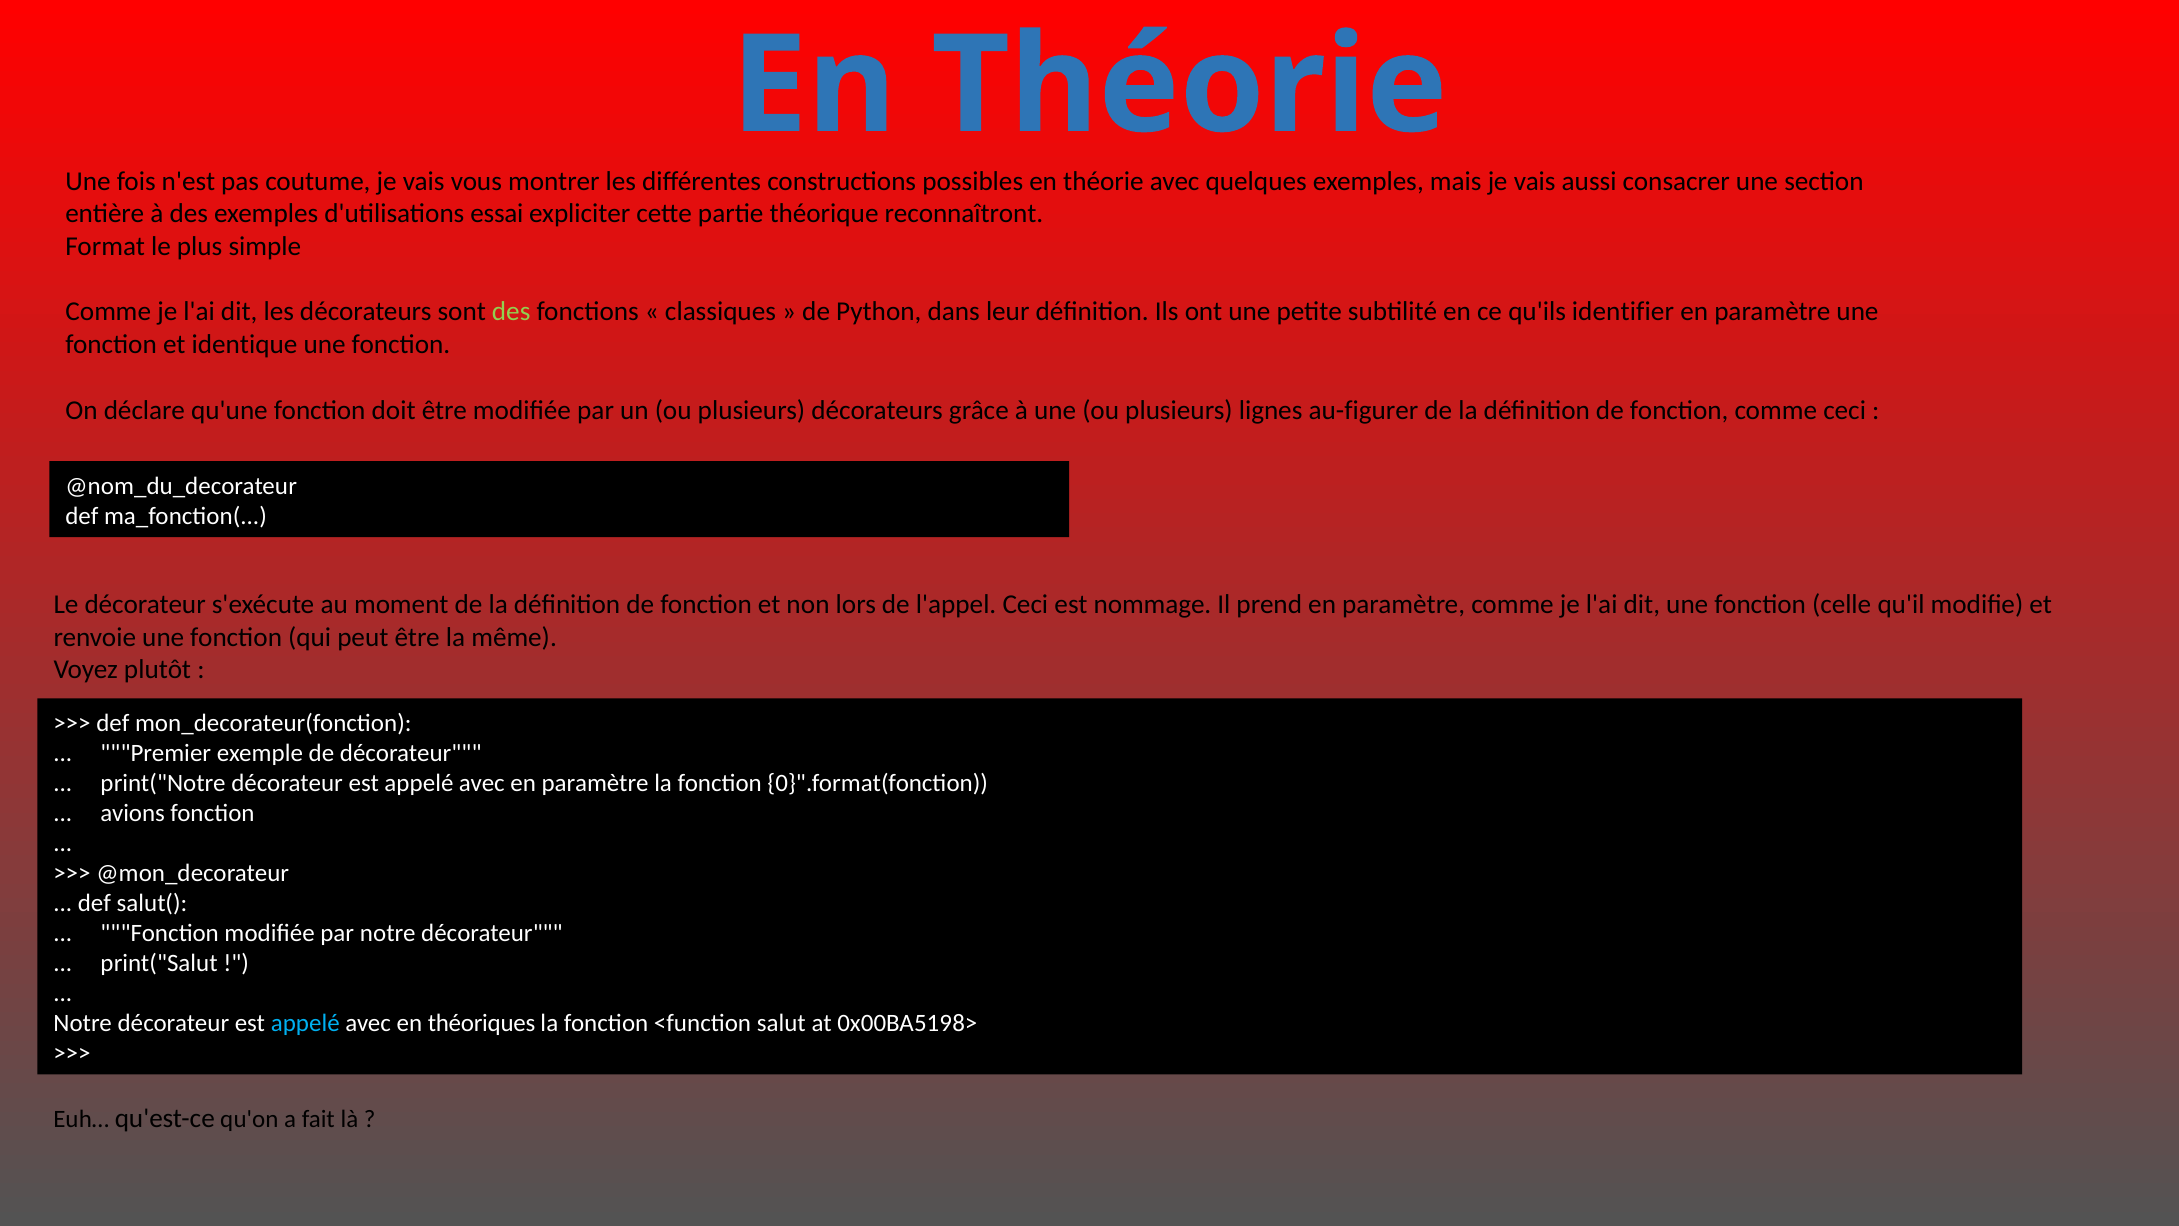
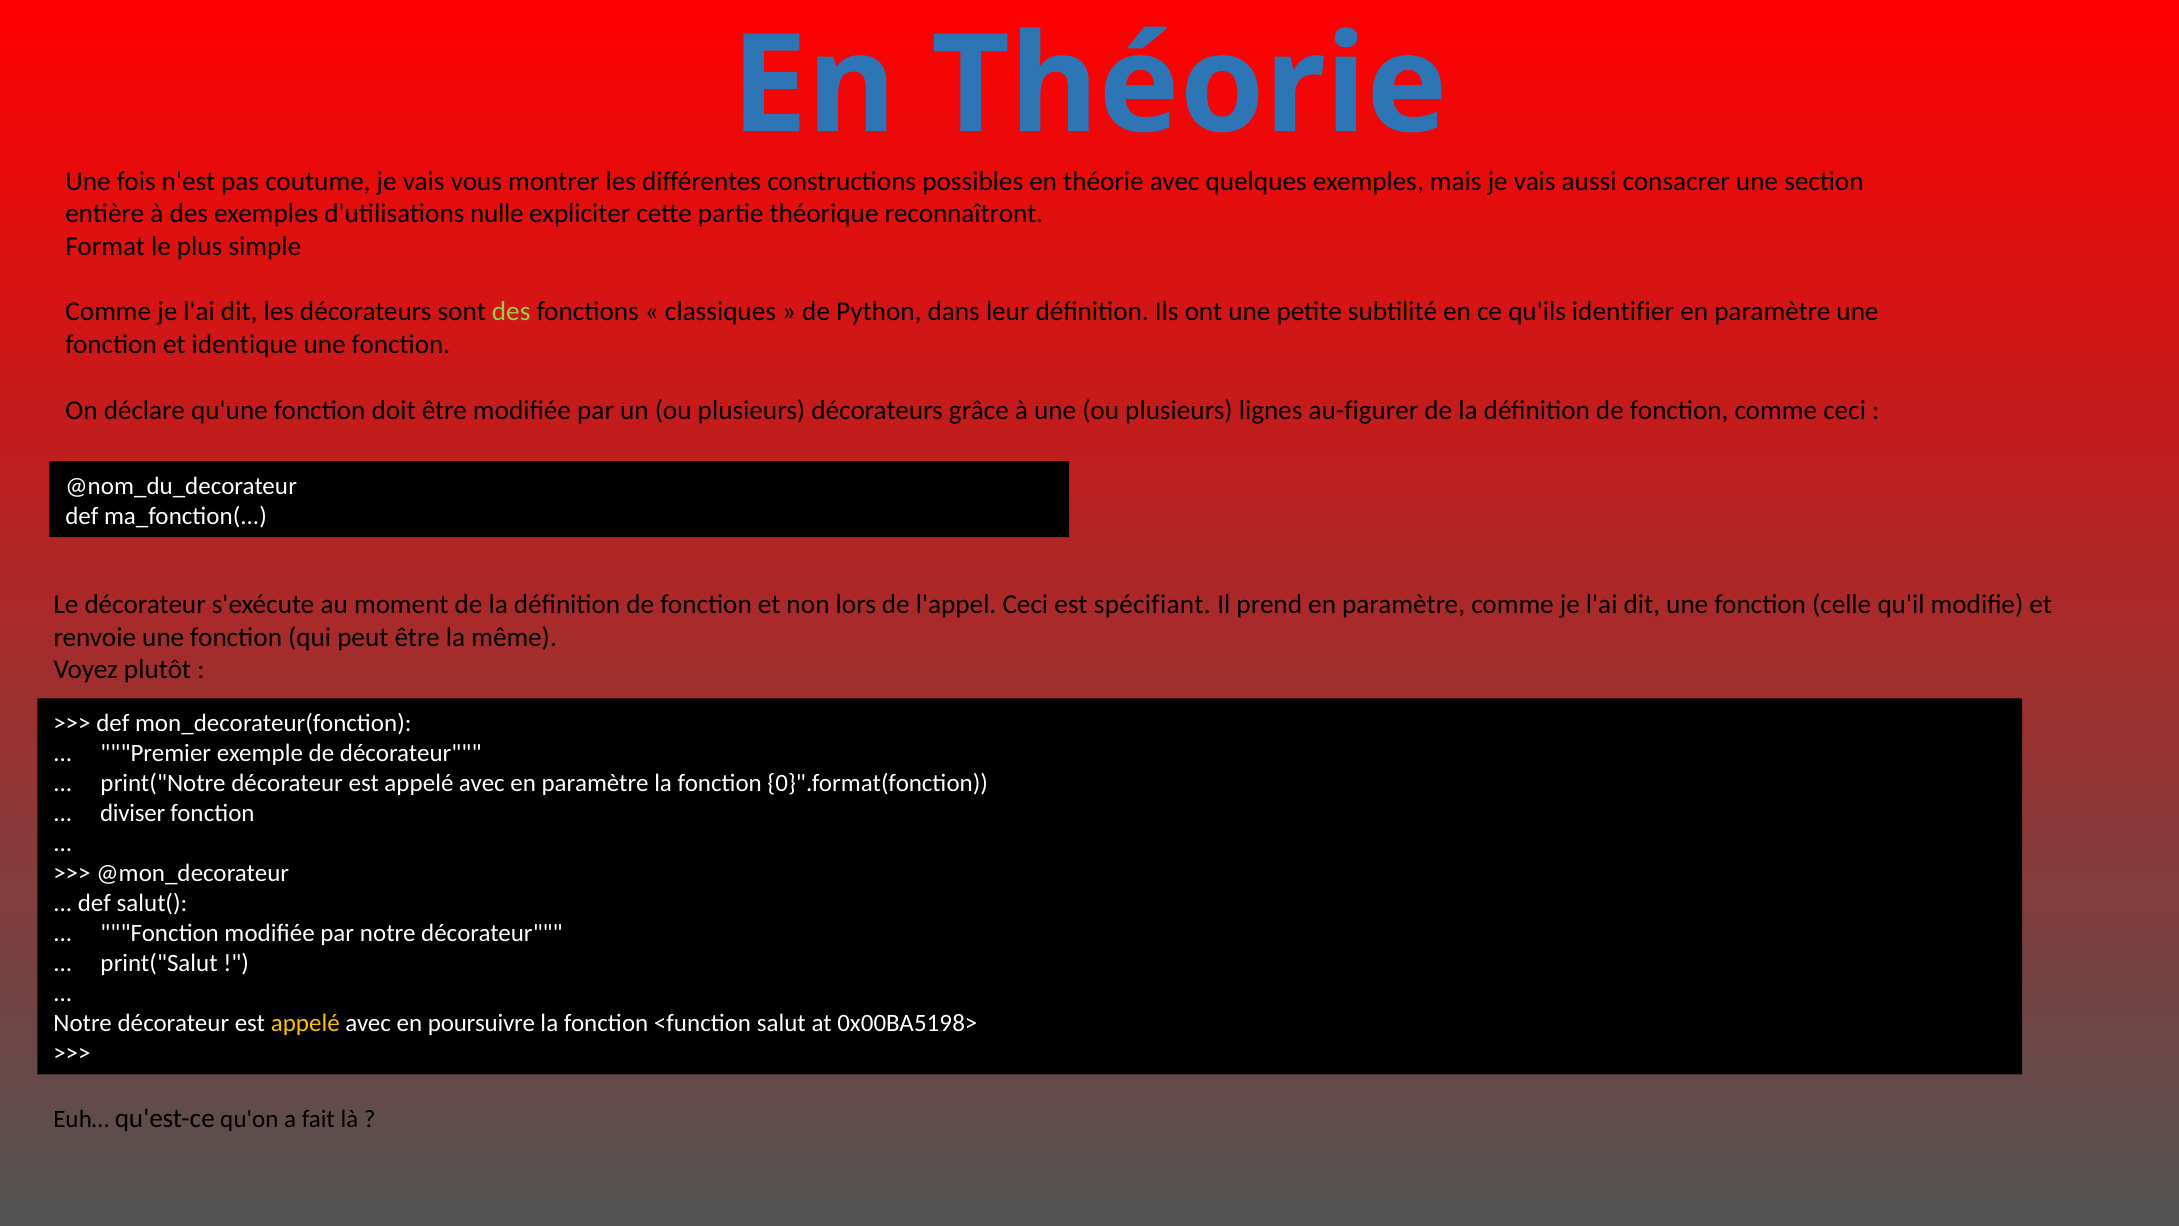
essai: essai -> nulle (497, 214)
nommage: nommage -> spécifiant (1152, 604)
avions: avions -> diviser (133, 813)
appelé colour: light blue -> yellow (305, 1023)
théoriques: théoriques -> poursuivre (482, 1023)
